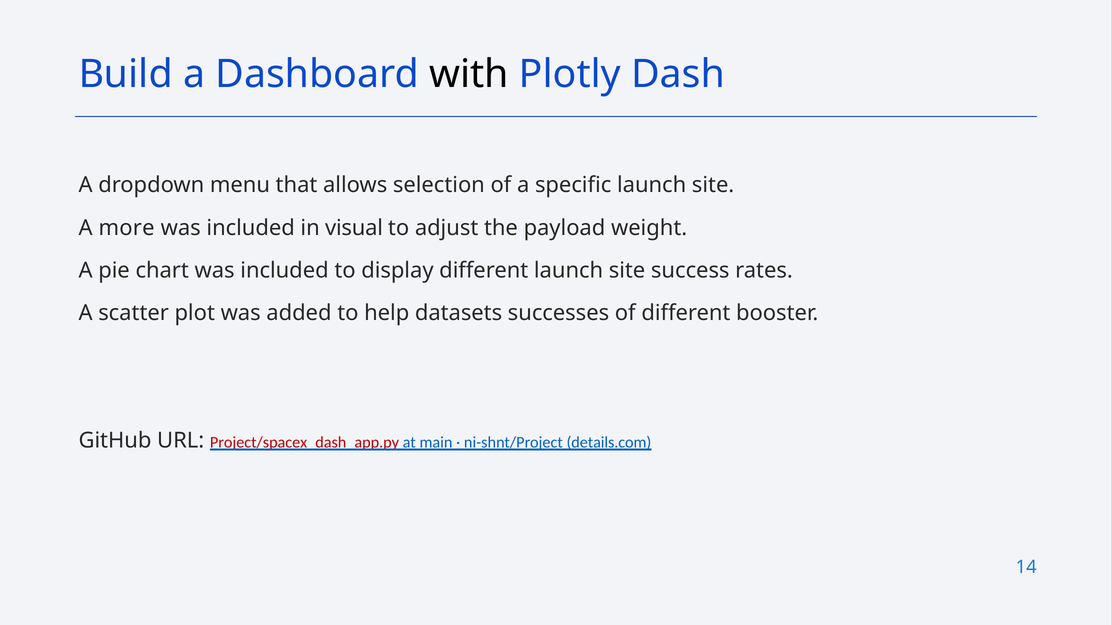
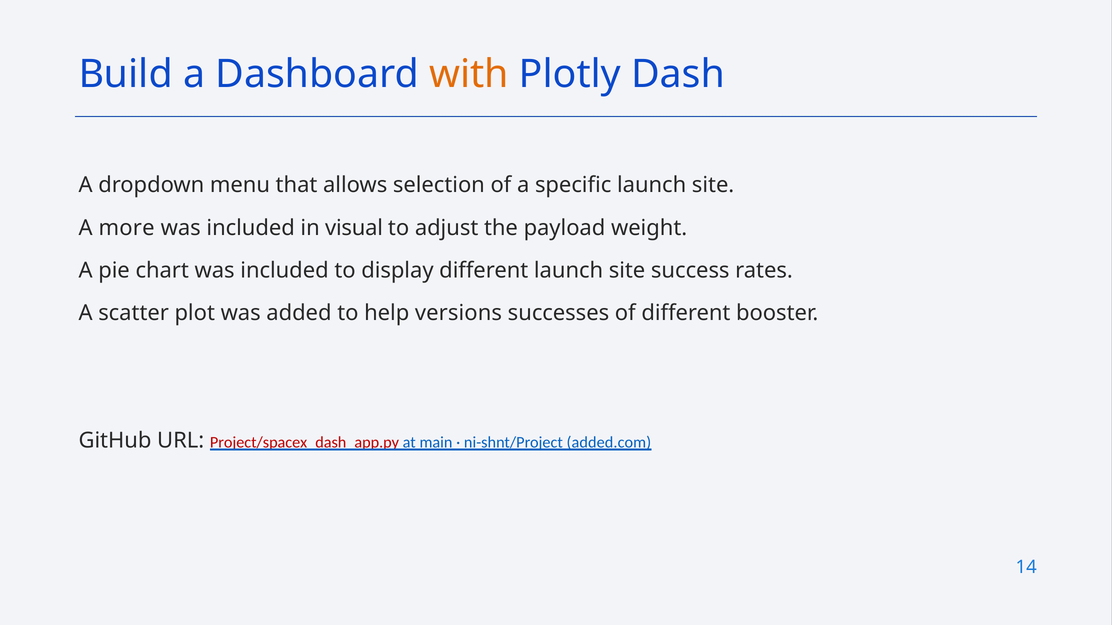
with colour: black -> orange (469, 74)
datasets: datasets -> versions (458, 313)
details.com: details.com -> added.com (609, 443)
